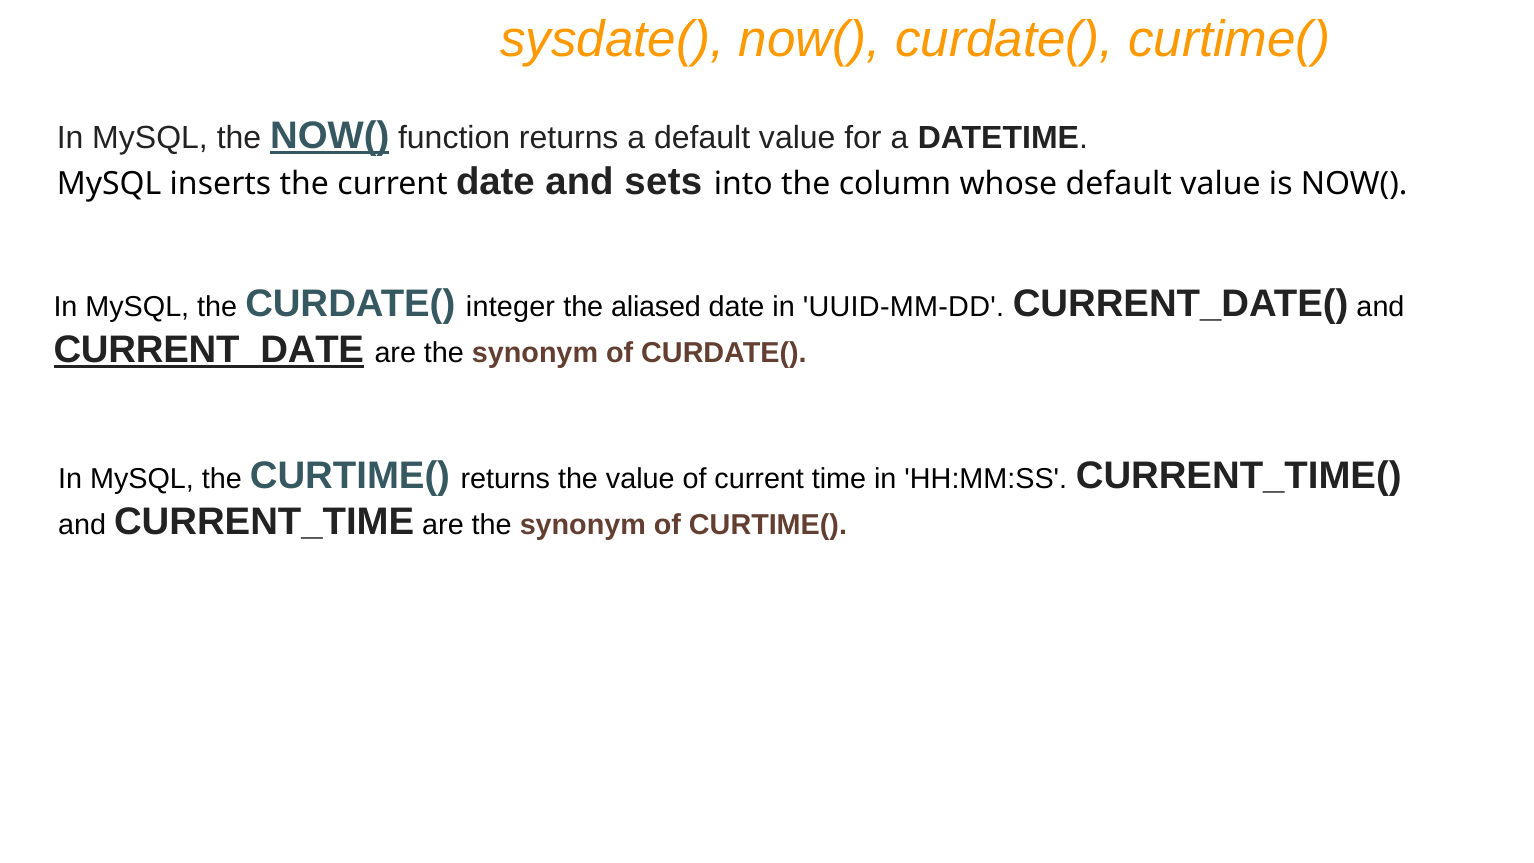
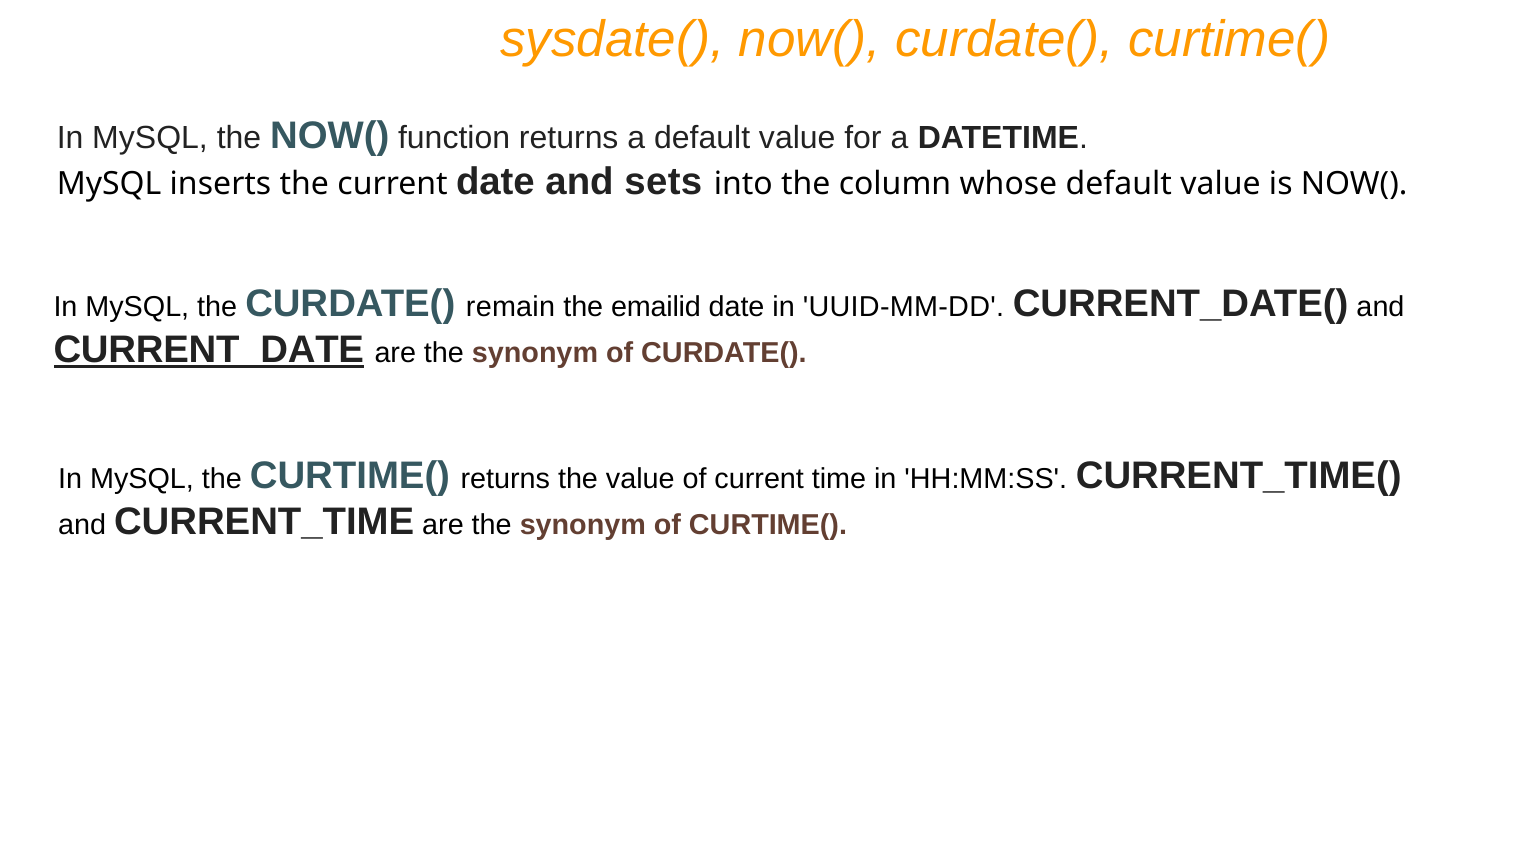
NOW( underline: present -> none (330, 136)
integer: integer -> remain (511, 307)
aliased: aliased -> emailid (656, 307)
